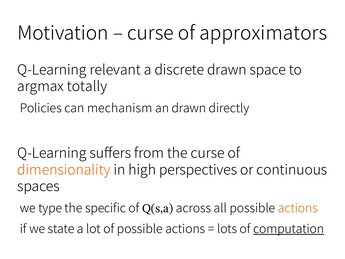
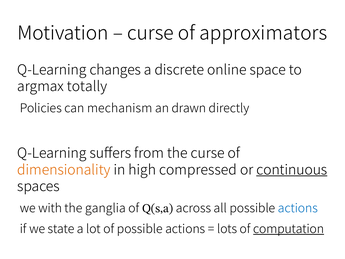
relevant: relevant -> changes (115, 70)
discrete drawn: drawn -> online (227, 70)
perspectives: perspectives -> compressed (198, 170)
continuous underline: none -> present (292, 170)
type: type -> with (50, 208)
specific: specific -> ganglia (105, 208)
actions colour: orange -> blue (298, 208)
